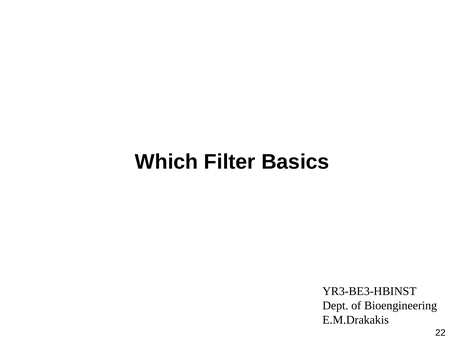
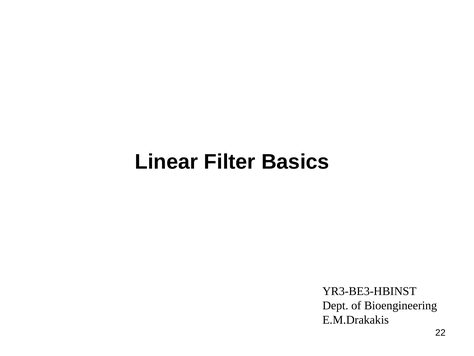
Which: Which -> Linear (167, 162)
